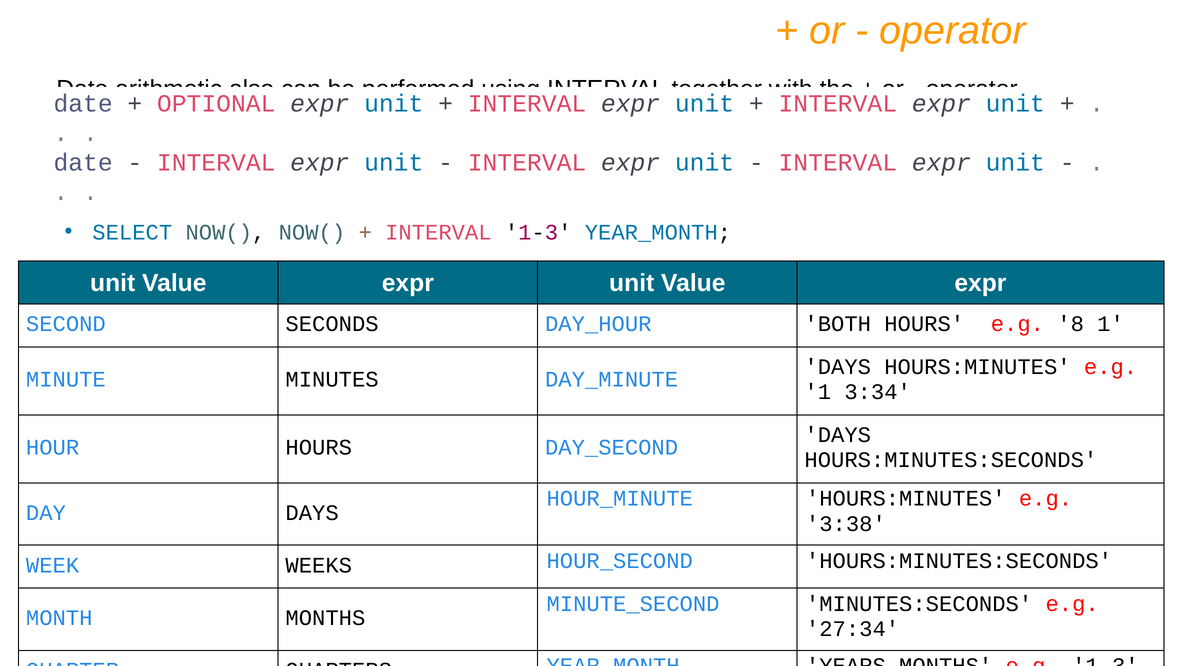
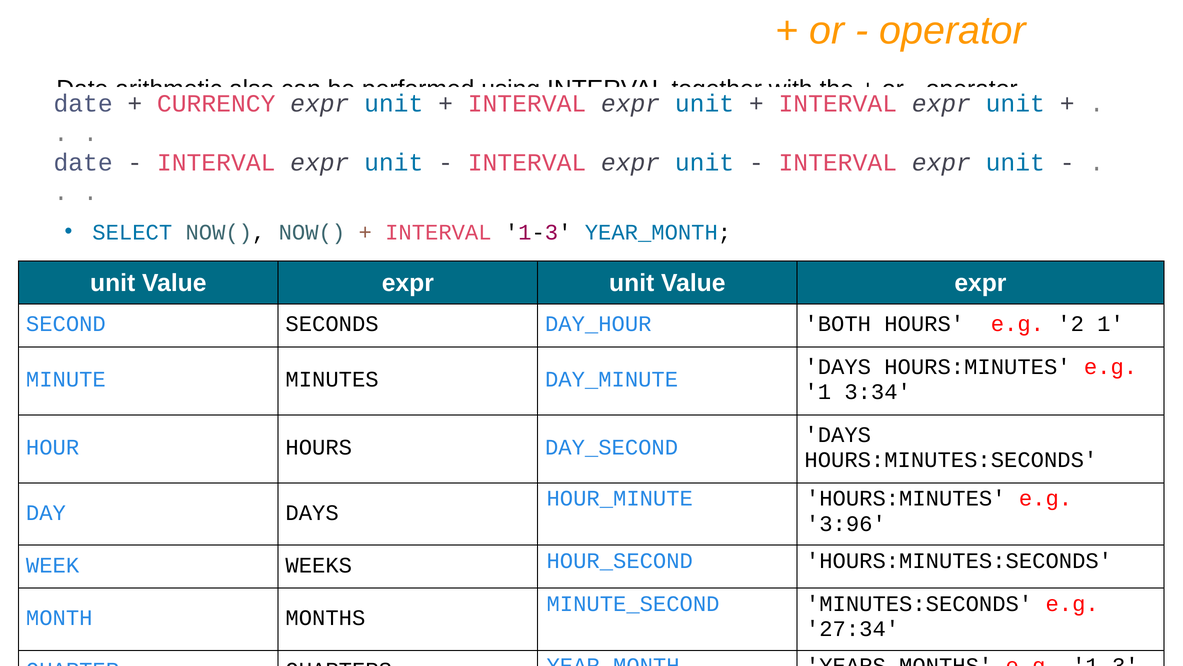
OPTIONAL: OPTIONAL -> CURRENCY (216, 103)
8: 8 -> 2 (1071, 324)
3:38: 3:38 -> 3:96 (846, 523)
